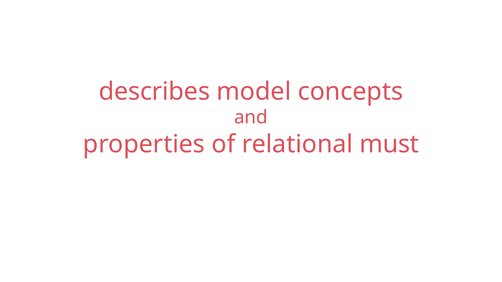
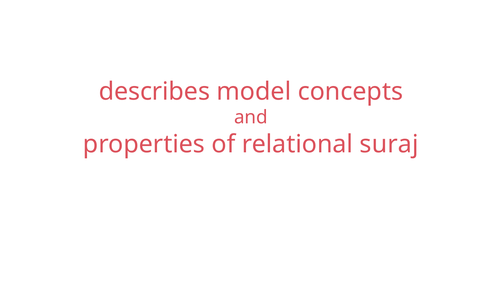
must: must -> suraj (389, 144)
